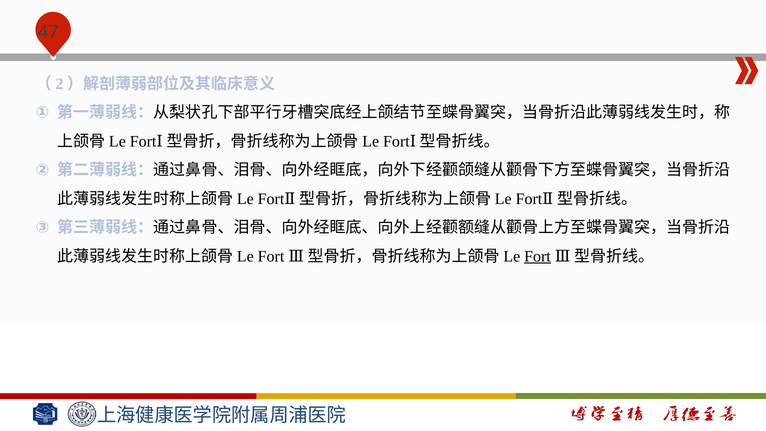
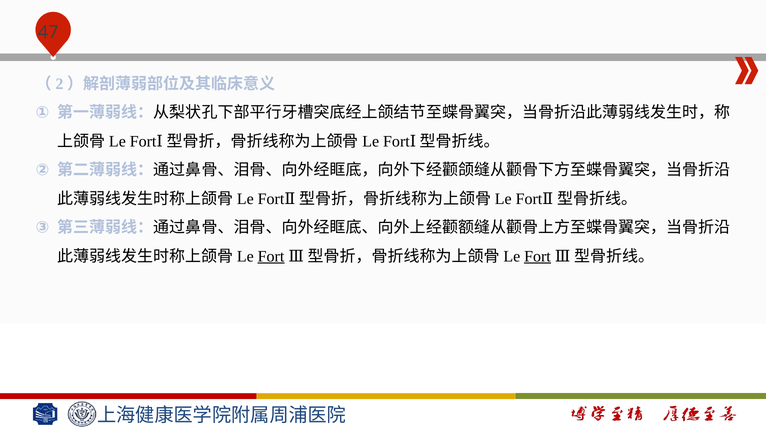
Fort underline: none -> present (271, 256)
